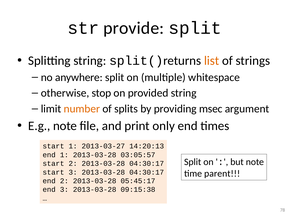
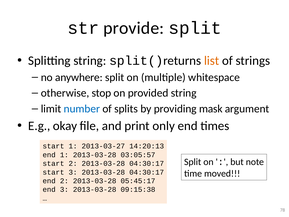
number colour: orange -> blue (82, 109)
msec: msec -> mask (211, 109)
E.g note: note -> okay (65, 126)
parent: parent -> moved (222, 173)
